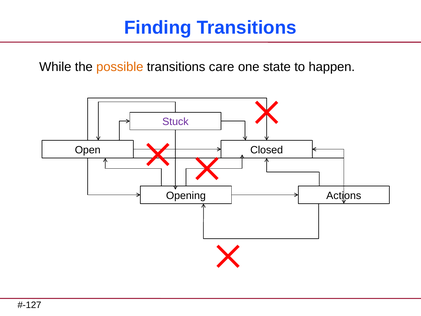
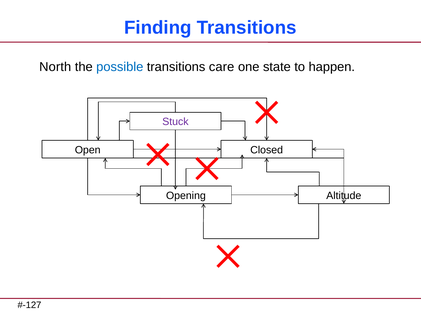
While: While -> North (55, 67)
possible colour: orange -> blue (120, 67)
Actions: Actions -> Altitude (344, 195)
